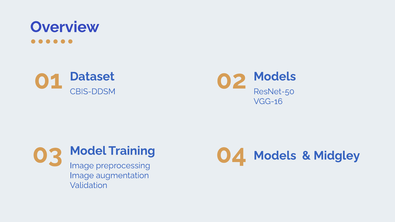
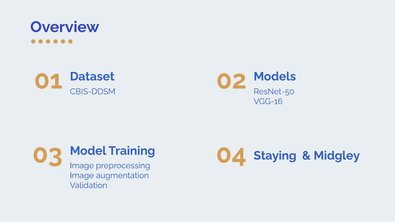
04 Models: Models -> Staying (275, 156)
